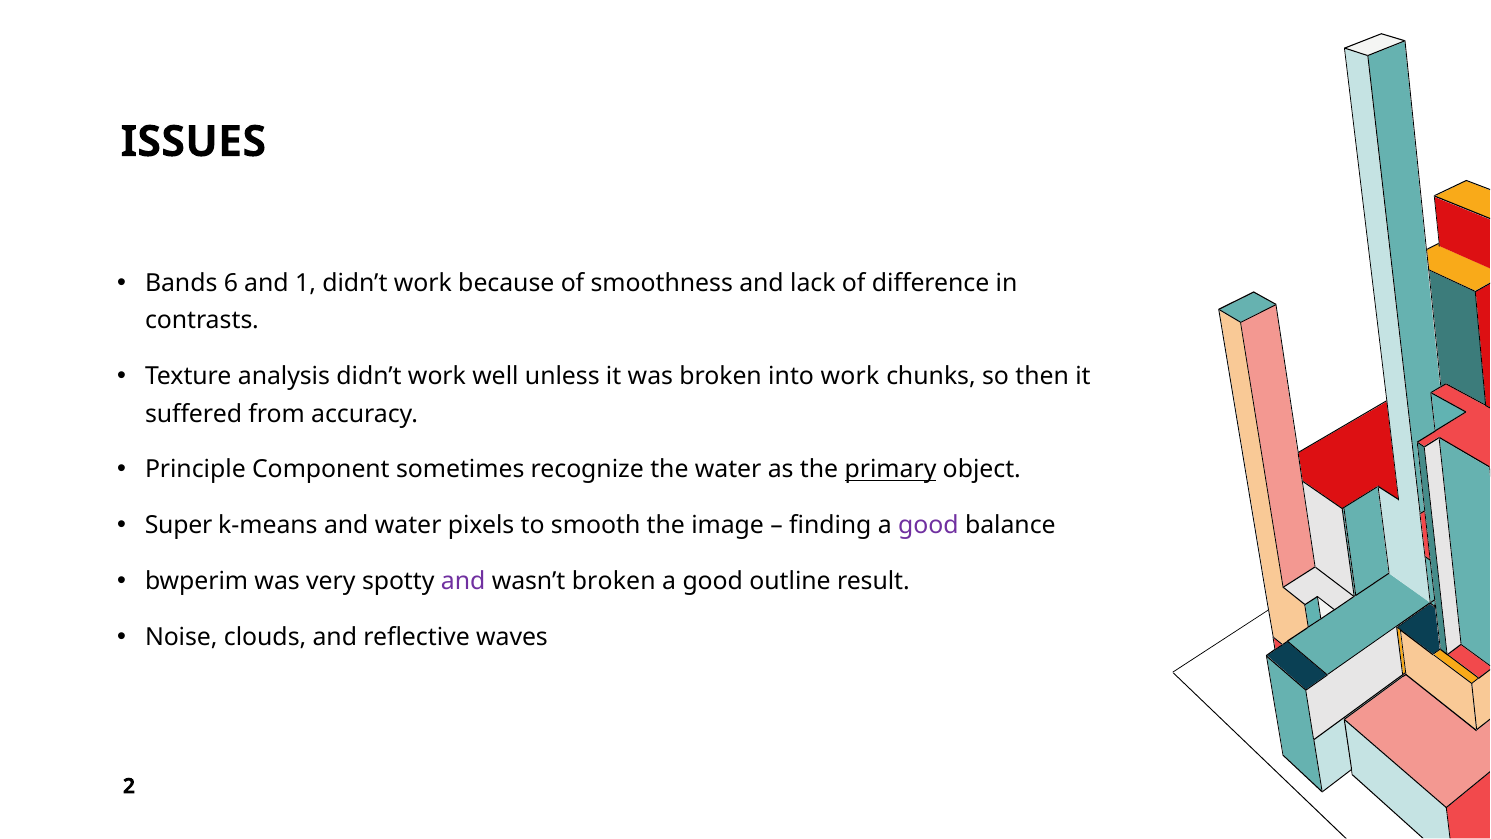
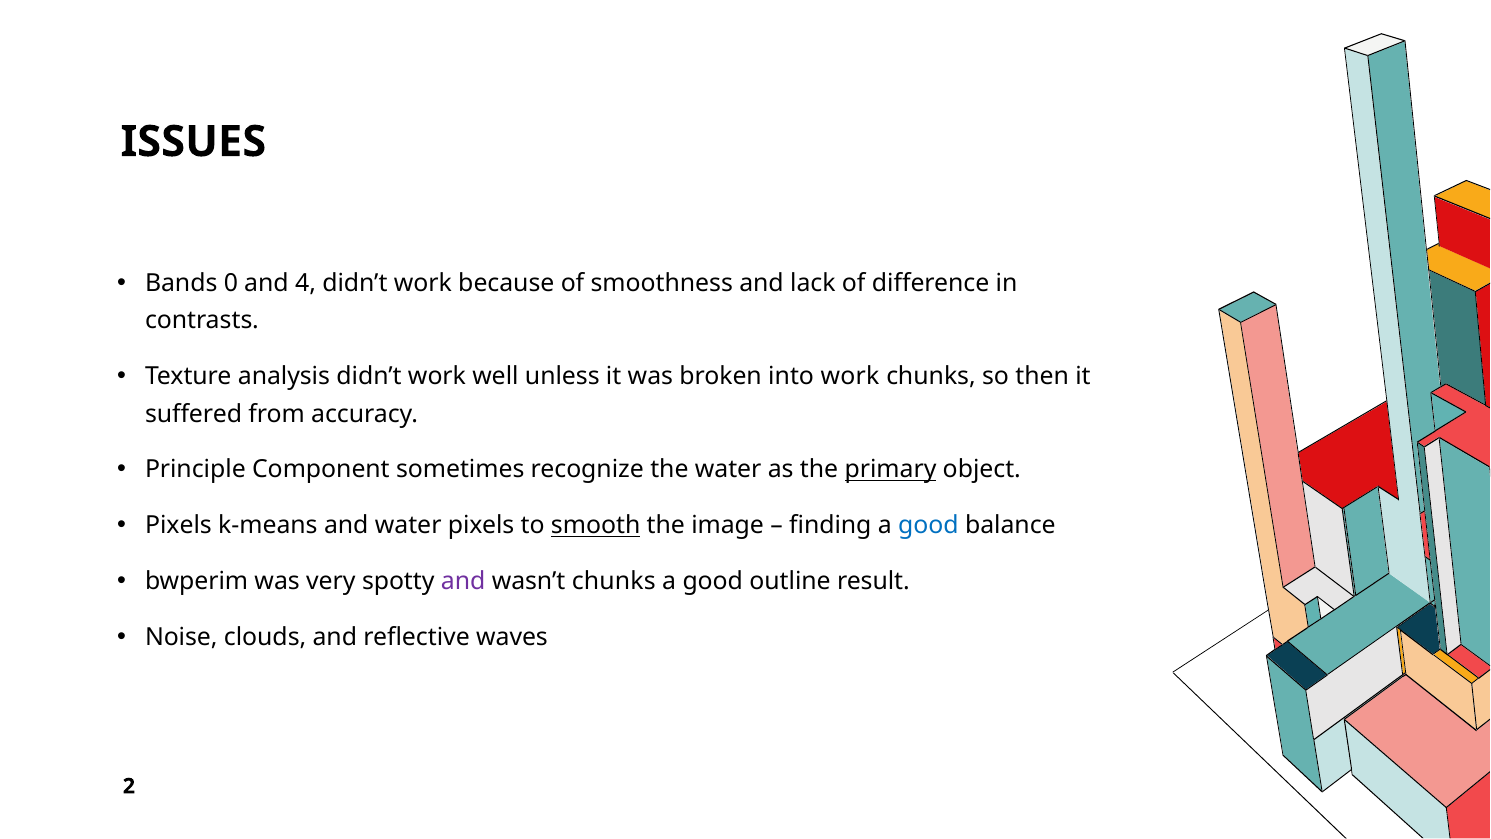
6: 6 -> 0 (231, 283)
1: 1 -> 4 (306, 283)
Super: Super -> Pixels (178, 525)
smooth underline: none -> present (596, 525)
good colour: purple -> blue (928, 525)
wasn’t broken: broken -> chunks (614, 581)
